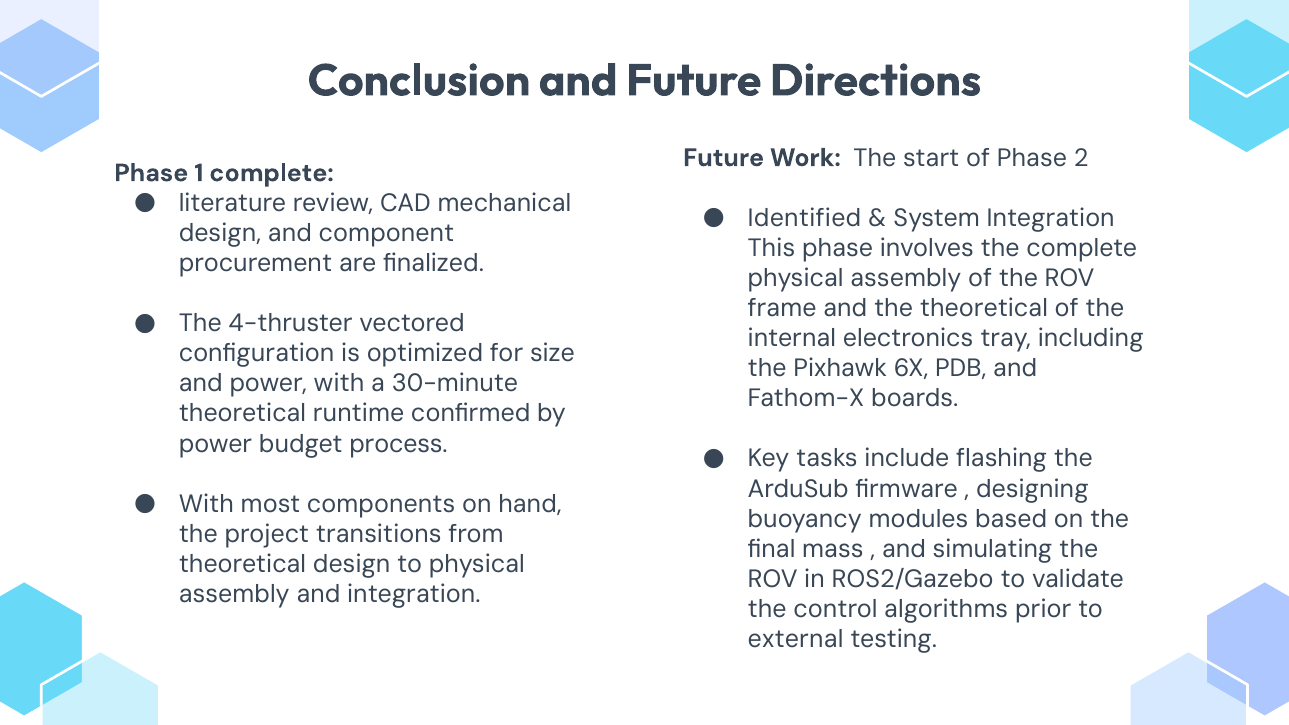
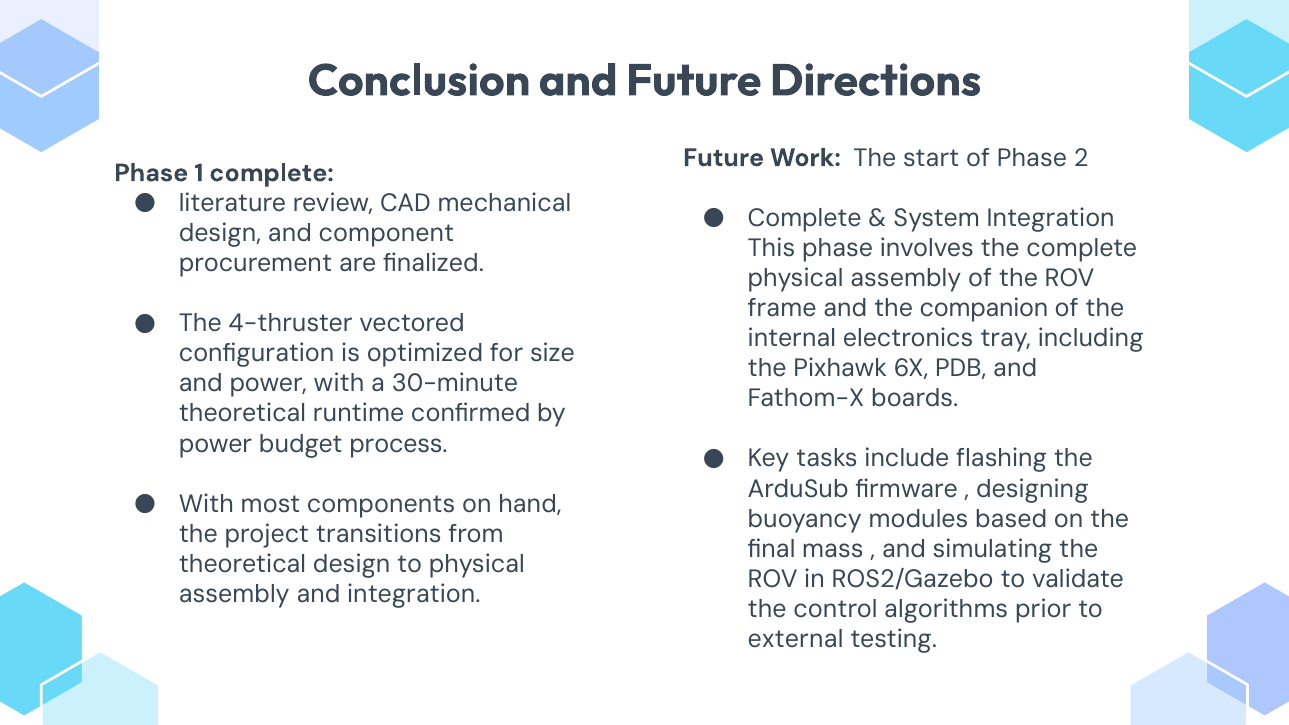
Identified: Identified -> Complete (805, 218)
the theoretical: theoretical -> companion (984, 308)
